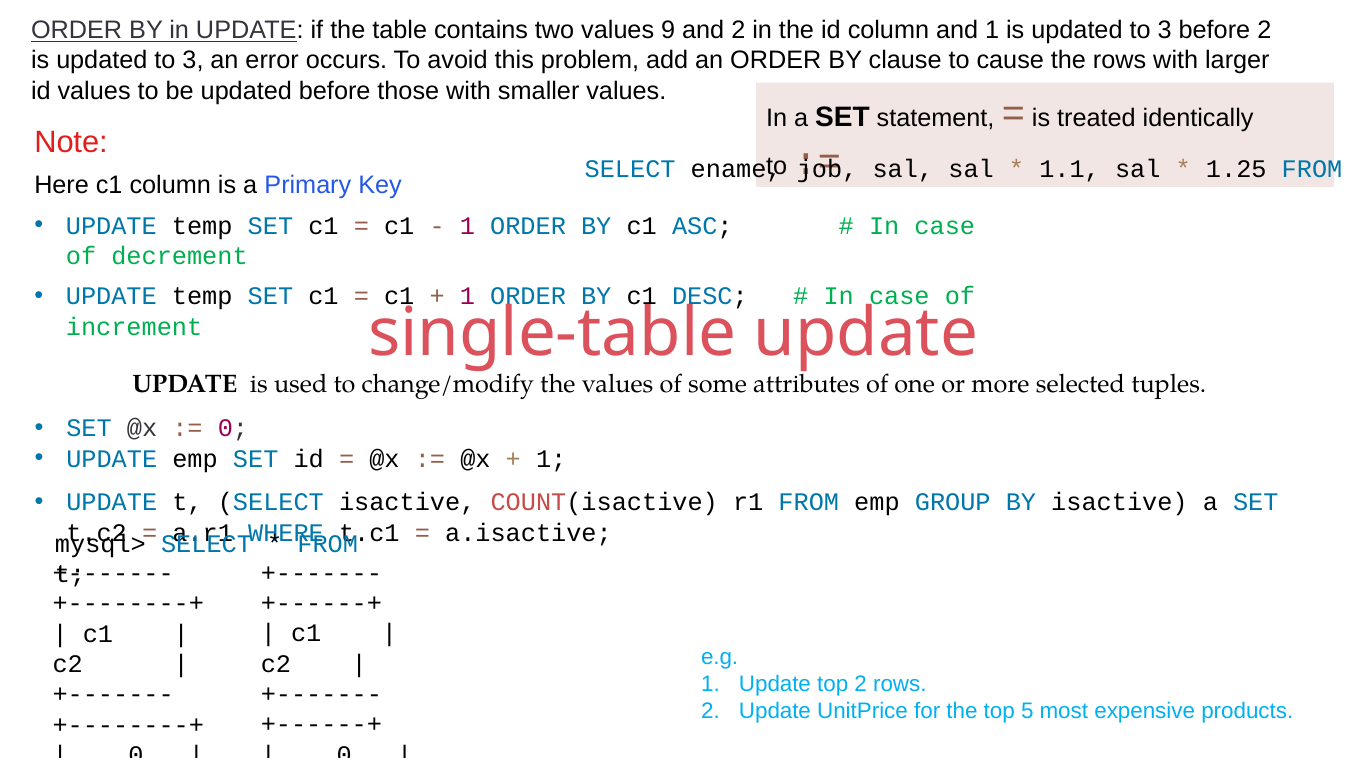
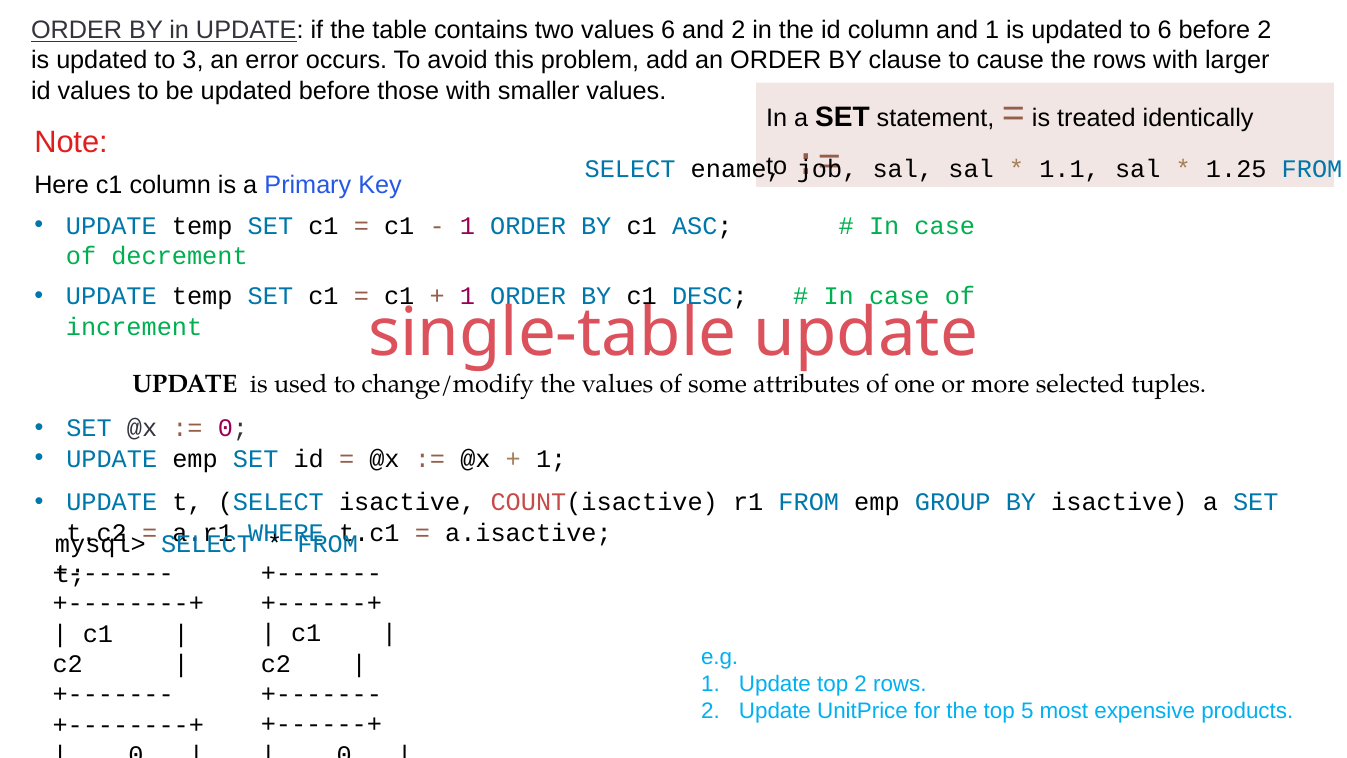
values 9: 9 -> 6 (668, 30)
3: 3 -> 6 (1165, 30)
